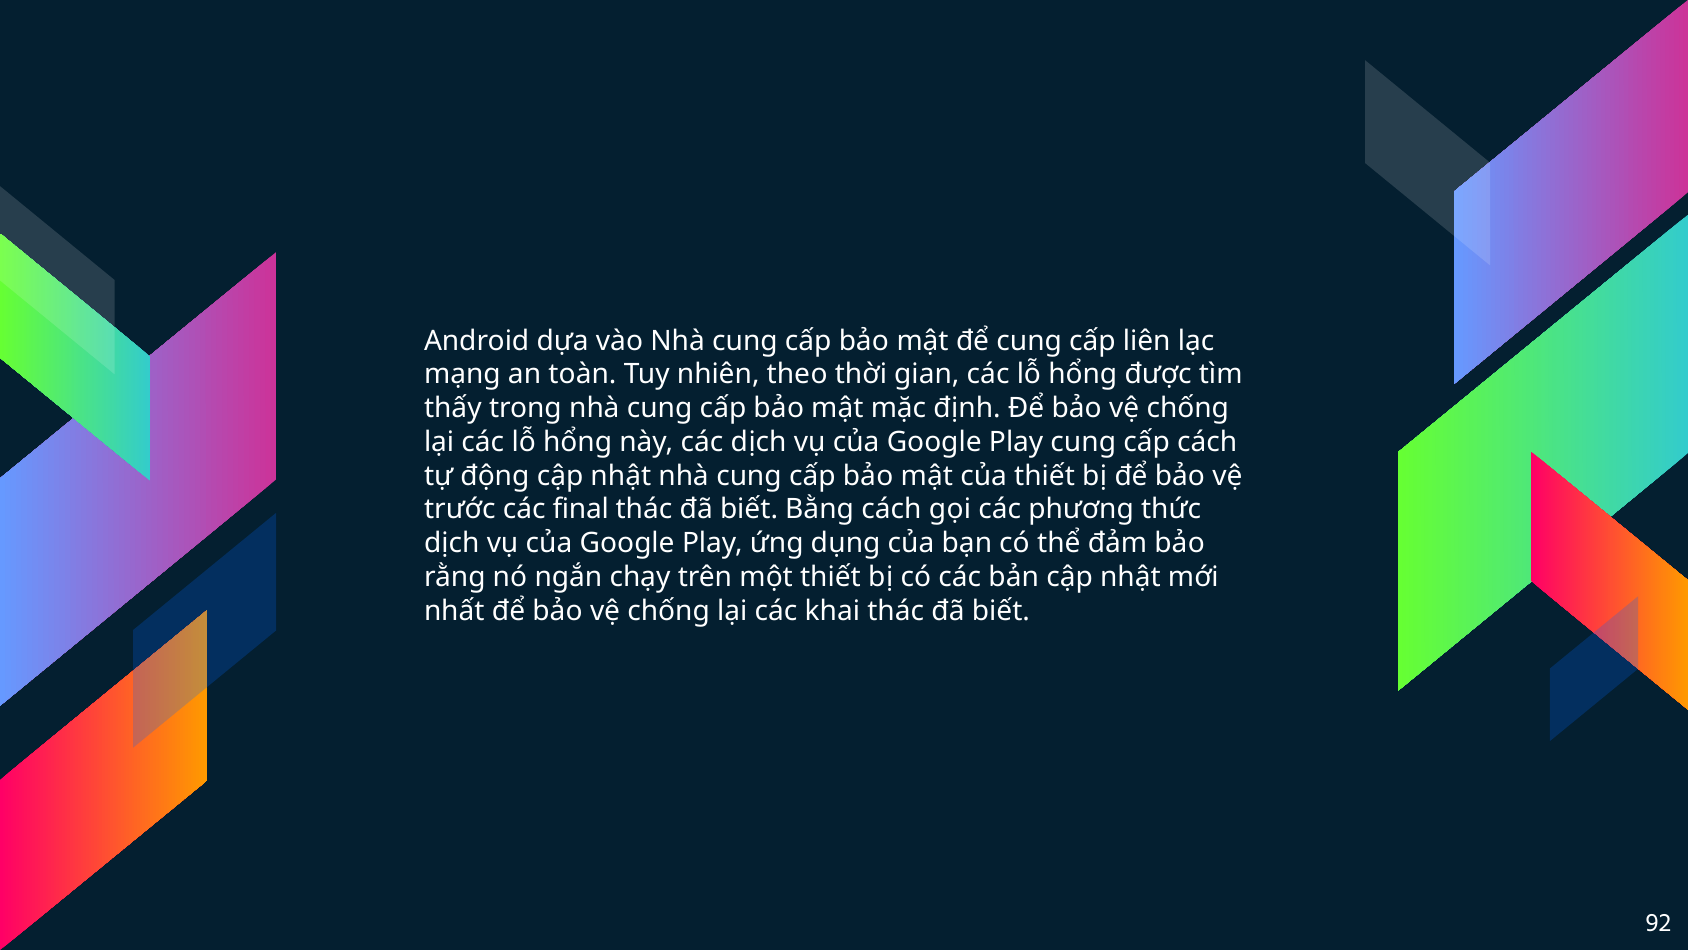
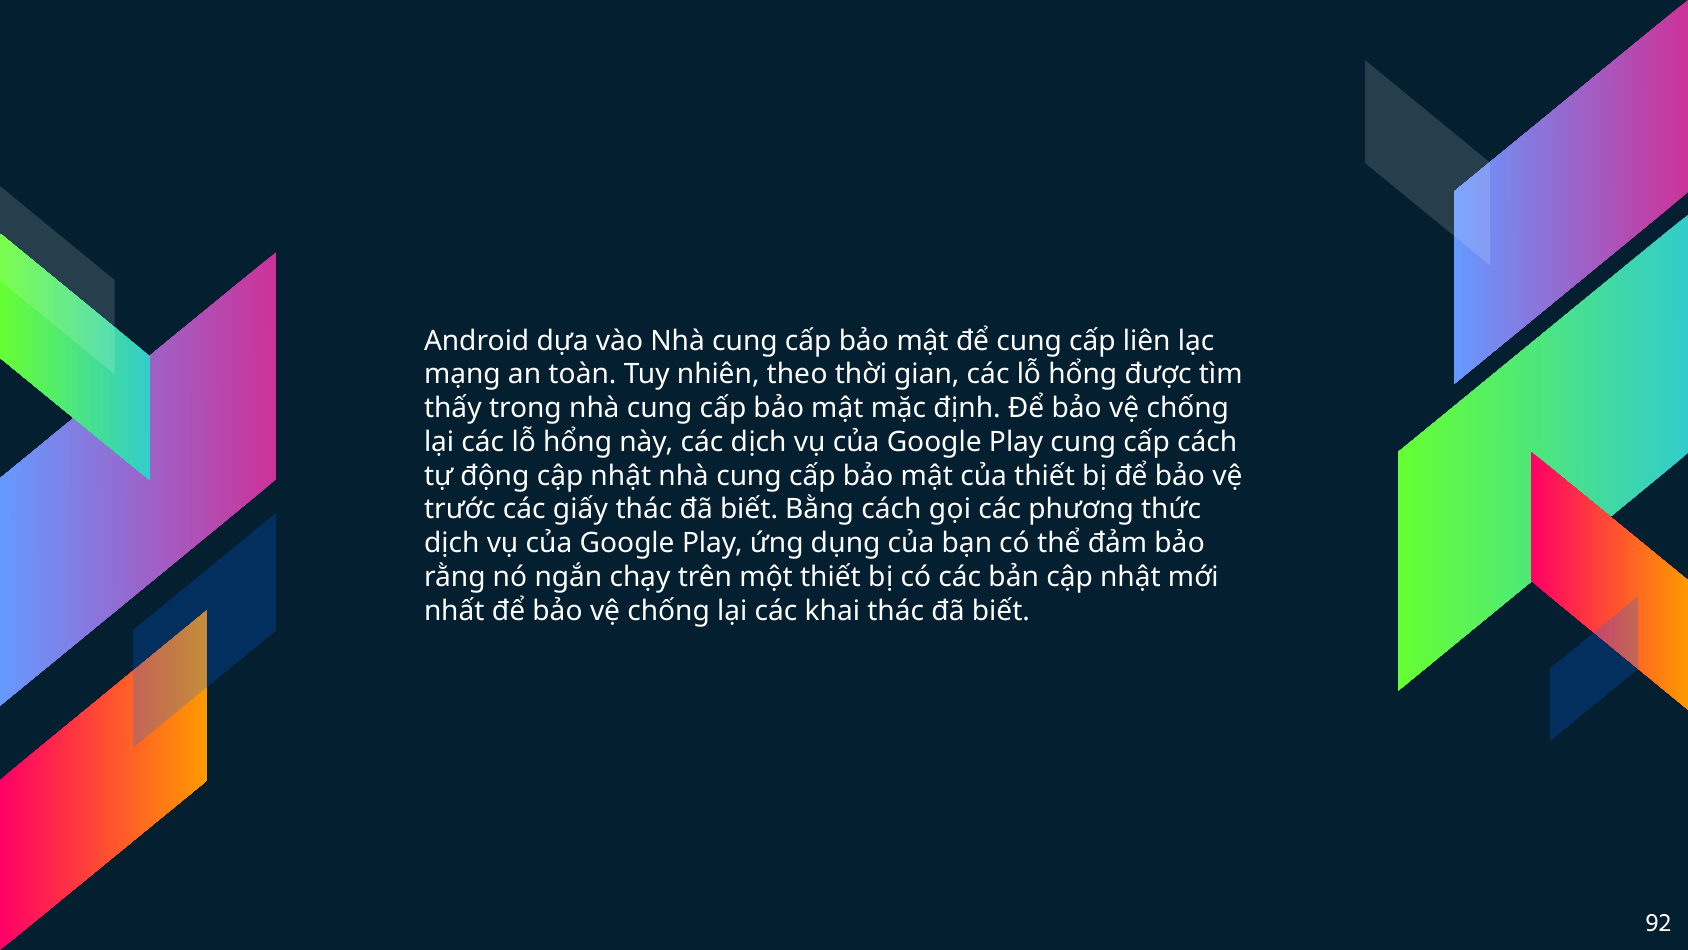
final: final -> giấy (580, 509)
